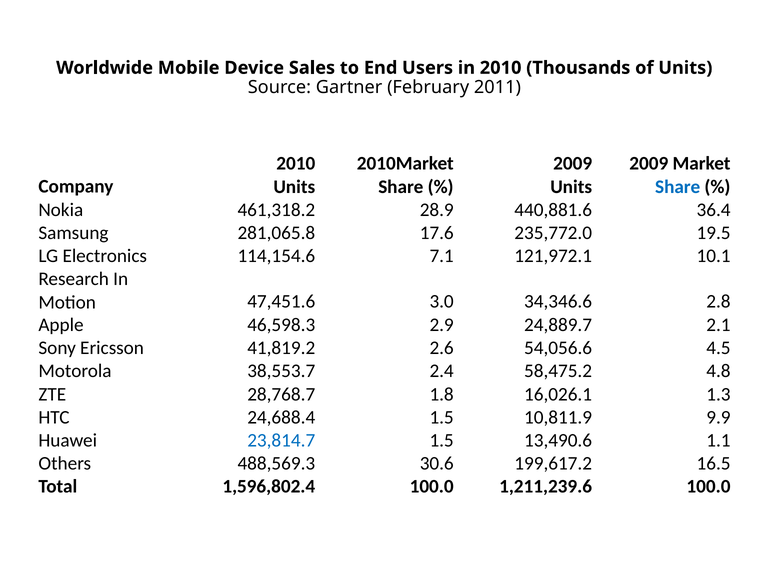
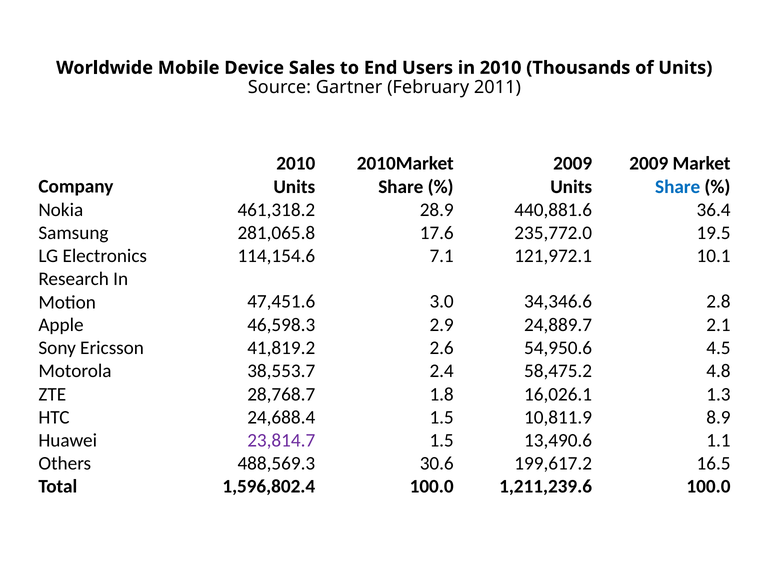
54,056.6: 54,056.6 -> 54,950.6 (558, 349)
9.9: 9.9 -> 8.9 (718, 418)
23,814.7 colour: blue -> purple (281, 441)
